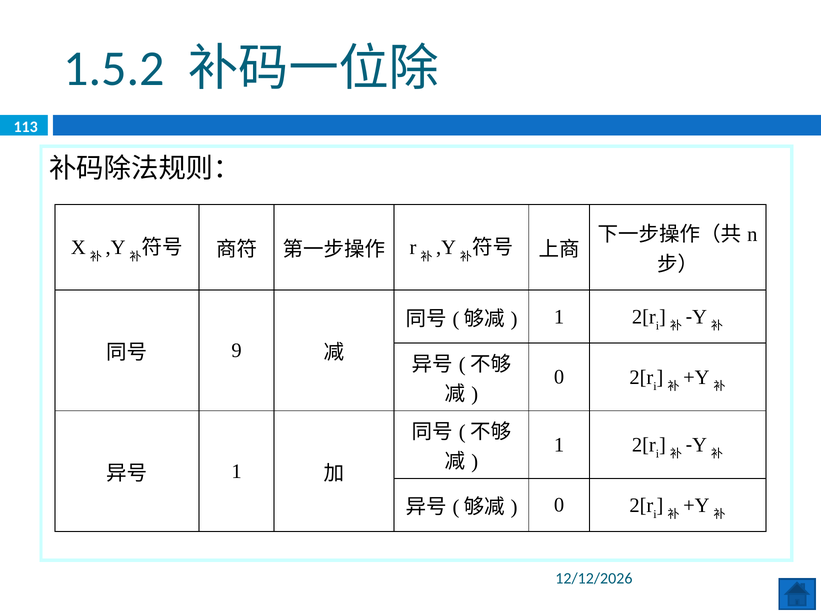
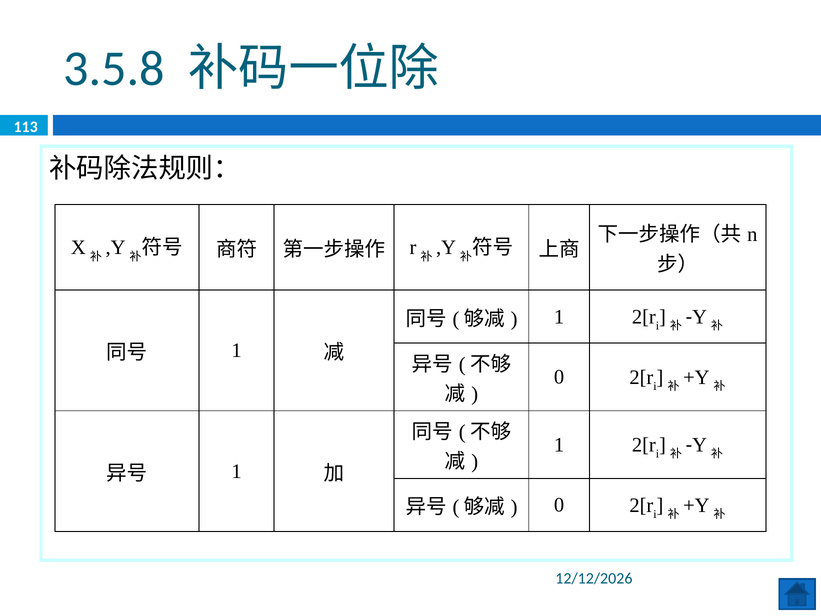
1.5.2: 1.5.2 -> 3.5.8 (114, 68)
9: 9 -> 1 (237, 351)
